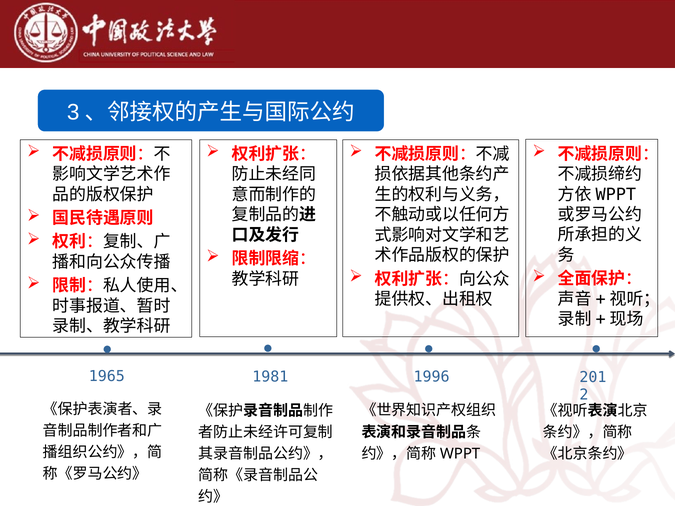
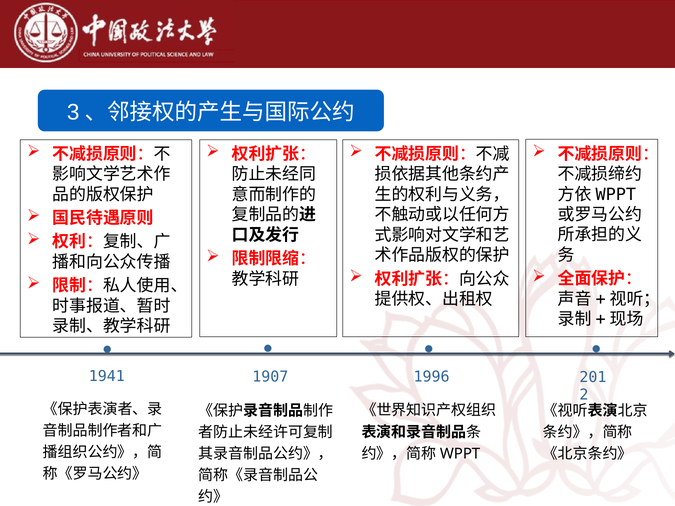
1965: 1965 -> 1941 (107, 376)
1981: 1981 -> 1907 (270, 377)
